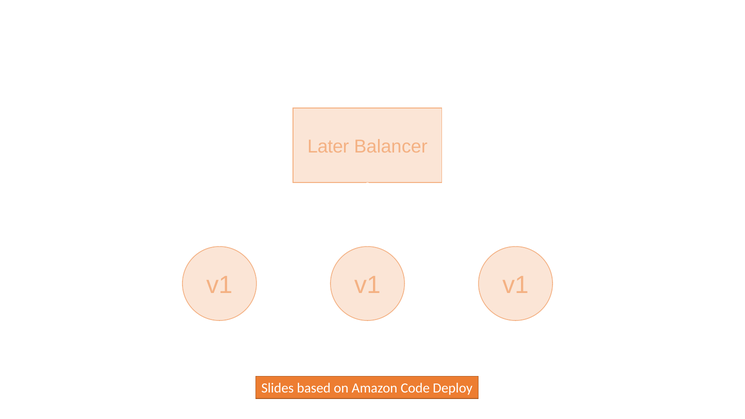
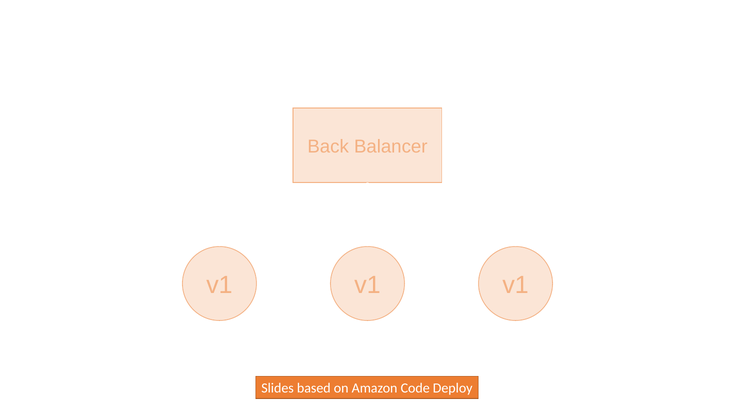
Later: Later -> Back (328, 147)
